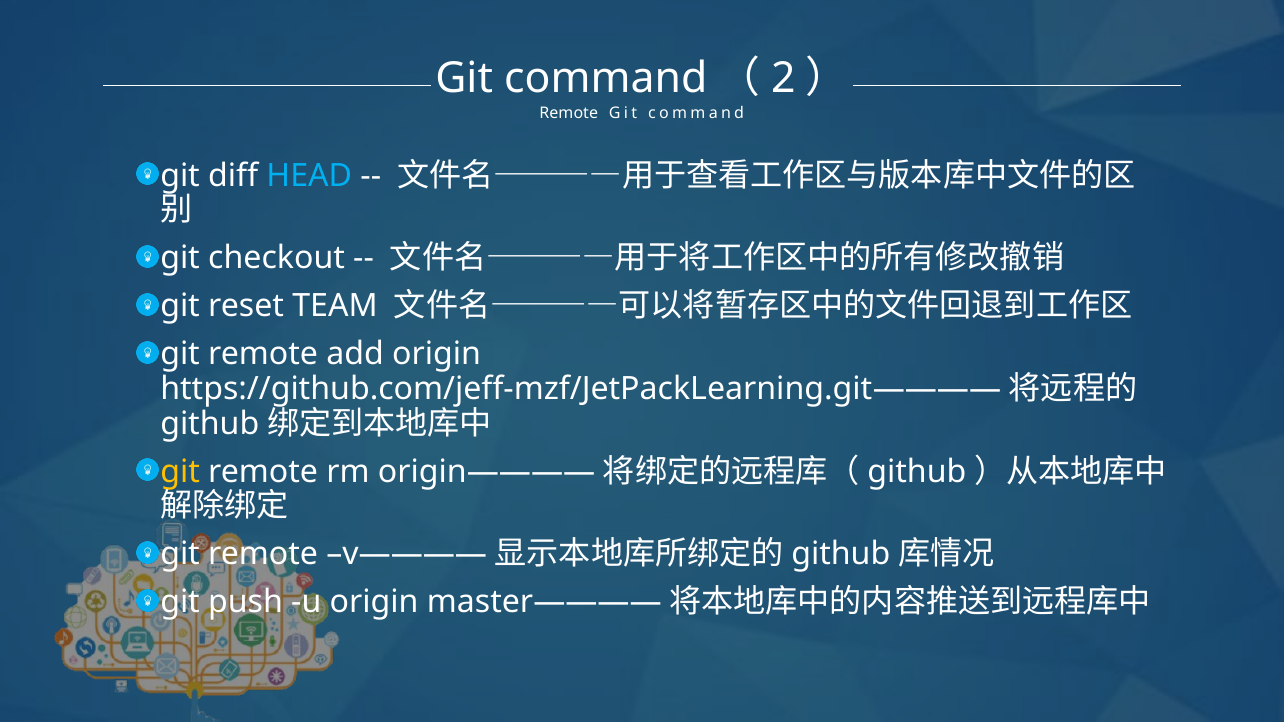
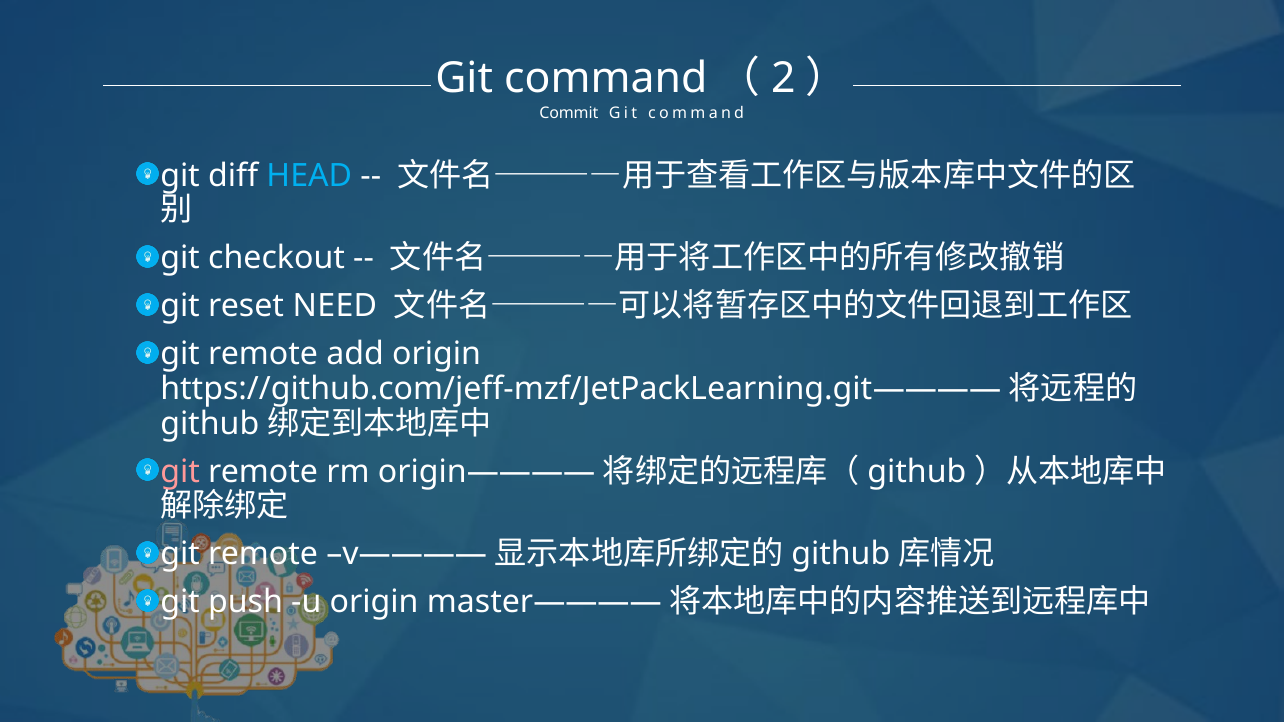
Remote: Remote -> Commit (569, 113)
TEAM: TEAM -> NEED (335, 306)
git colour: yellow -> pink (180, 472)
